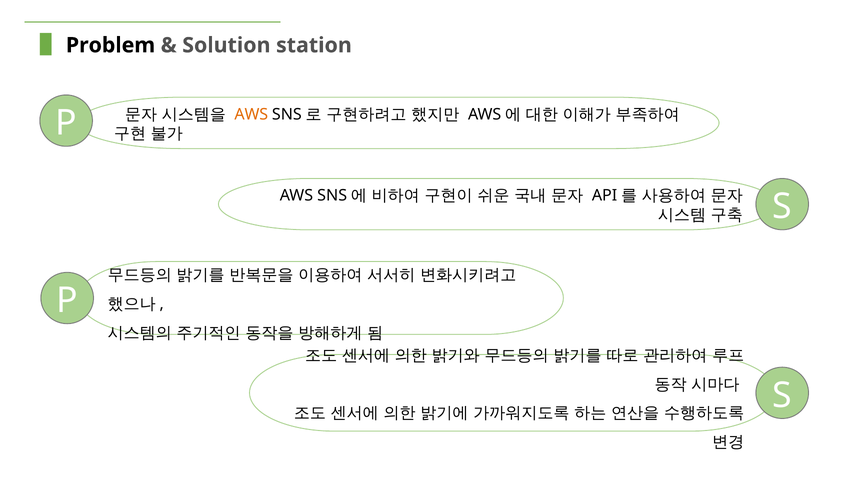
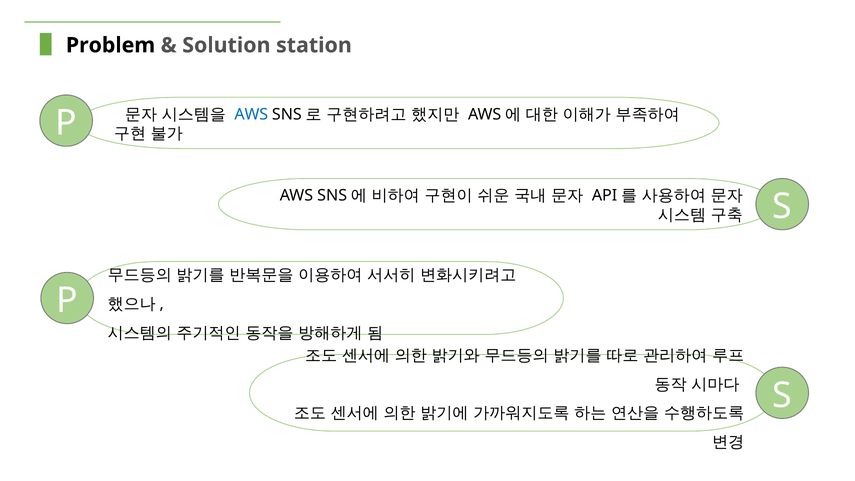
AWS colour: orange -> blue (251, 114)
